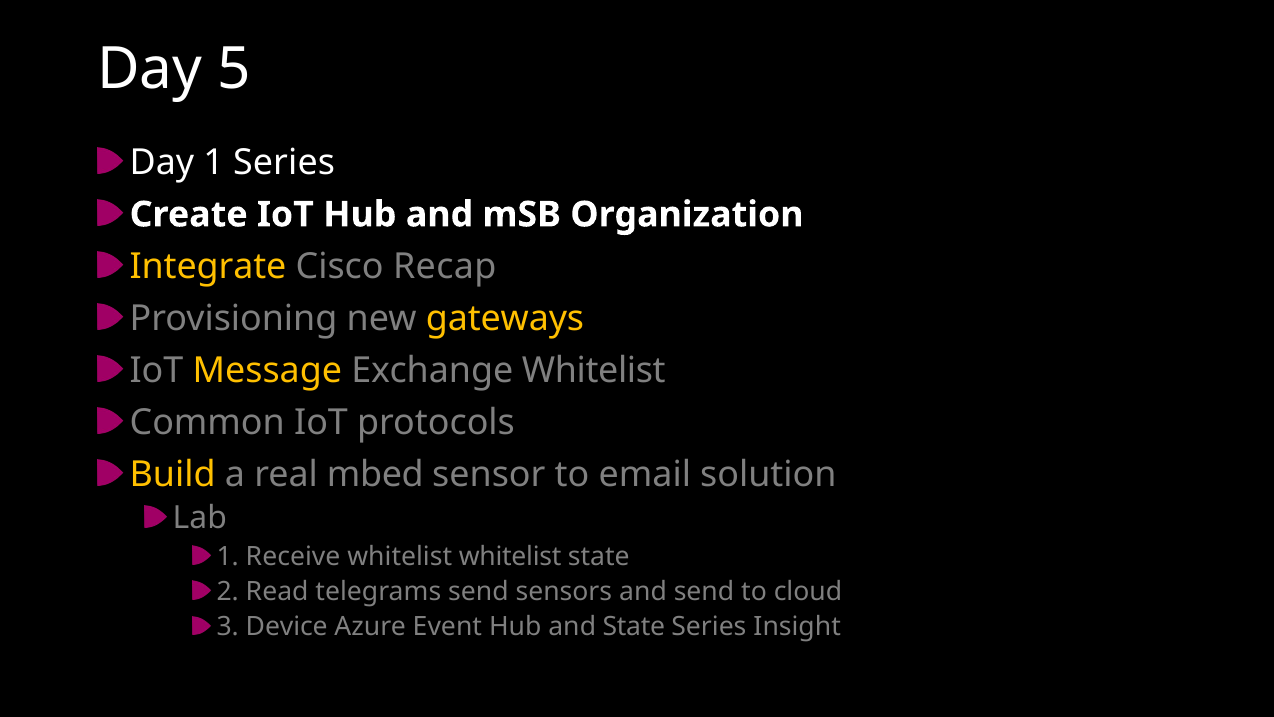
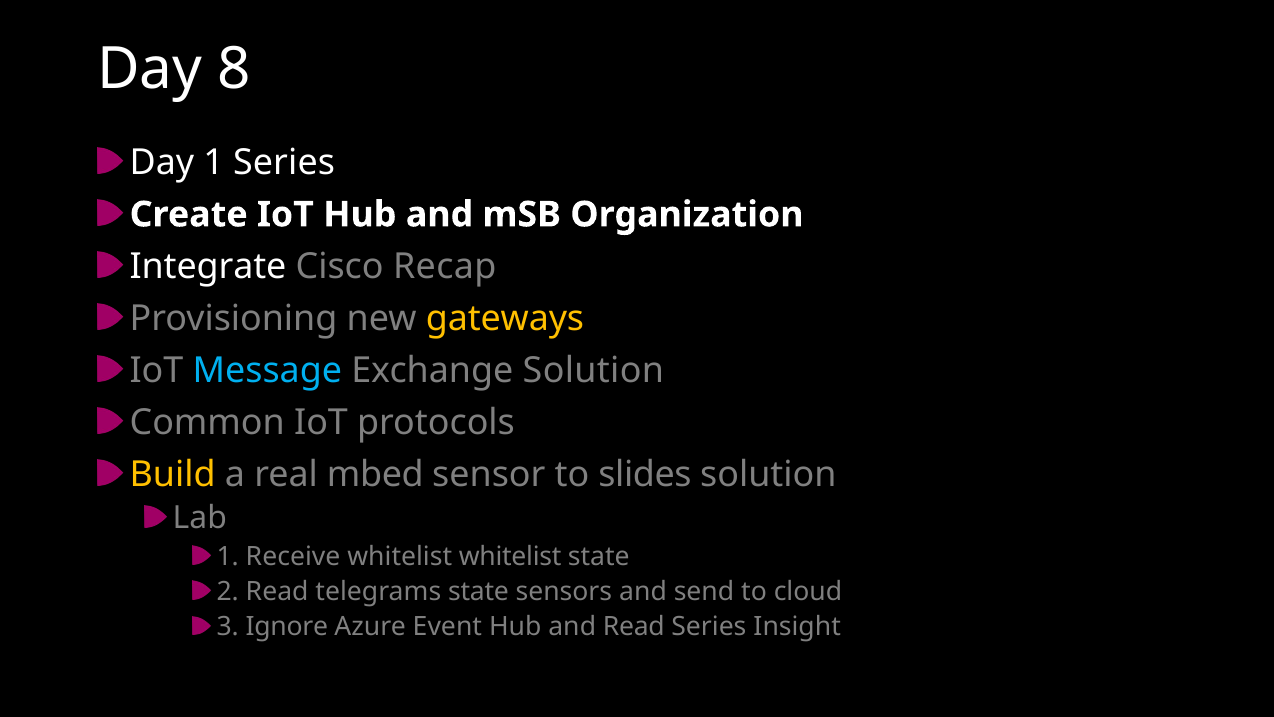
5: 5 -> 8 (234, 69)
Integrate colour: yellow -> white (208, 267)
Message colour: yellow -> light blue (267, 371)
Exchange Whitelist: Whitelist -> Solution (593, 371)
email: email -> slides (645, 475)
telegrams send: send -> state (479, 591)
Device: Device -> Ignore (287, 627)
and State: State -> Read (634, 627)
